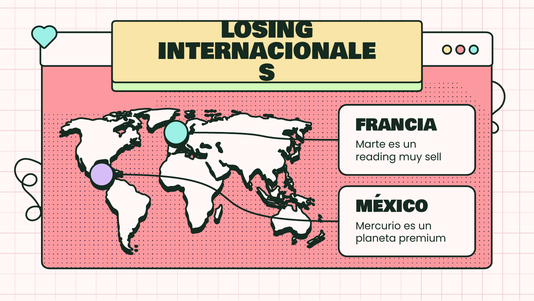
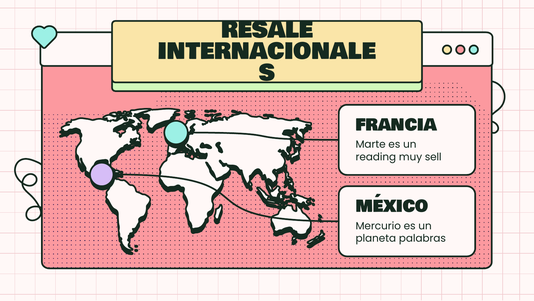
LOSING: LOSING -> RESALE (267, 30)
premium: premium -> palabras (422, 238)
